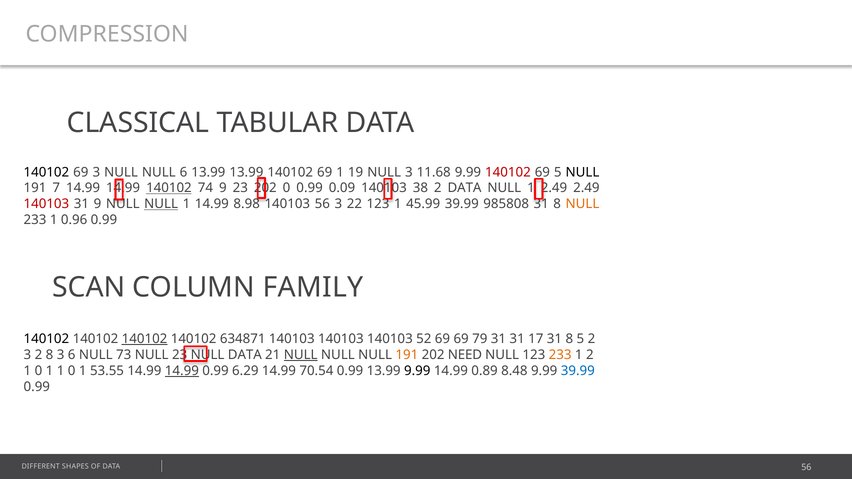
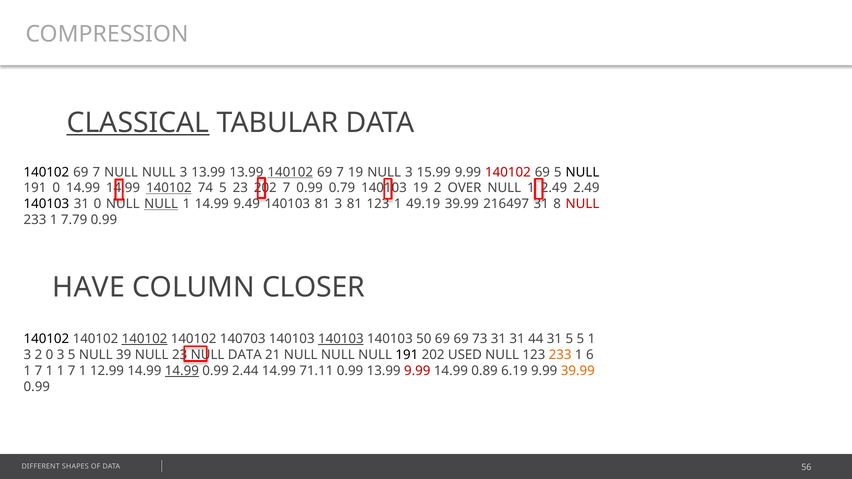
CLASSICAL underline: none -> present (138, 123)
3: 3 -> 7 (96, 172)
6: 6 -> 3 (184, 172)
140102 underline: none -> present (290, 172)
1: 1 -> 7 (340, 172)
11.68: 11.68 -> 15.99 (434, 172)
191 7: 7 -> 0 (56, 188)
74 9: 9 -> 5 (223, 188)
0: 0 -> 7 (287, 188)
0.09: 0.09 -> 0.79 (342, 188)
38: 38 -> 19 (420, 188)
2 DATA: DATA -> OVER (465, 188)
140103 colour: red -> black (46, 204)
31 9: 9 -> 0 (97, 204)
8.98: 8.98 -> 9.49 (247, 204)
140103 56: 56 -> 81 (322, 204)
3 22: 22 -> 81 (354, 204)
45.99: 45.99 -> 49.19 (423, 204)
985808: 985808 -> 216497 (506, 204)
NULL colour: orange -> red (582, 204)
0.96: 0.96 -> 7.79 (74, 220)
SCAN: SCAN -> HAVE (89, 287)
FAMILY: FAMILY -> CLOSER (313, 287)
634871: 634871 -> 140703 (243, 339)
140103 underline: none -> present (341, 339)
52: 52 -> 50 (424, 339)
79: 79 -> 73 (480, 339)
17: 17 -> 44 (536, 339)
8: 8 -> 5 (569, 339)
5 2: 2 -> 1 (591, 339)
2 8: 8 -> 0 (50, 355)
3 6: 6 -> 5 (72, 355)
73: 73 -> 39 (124, 355)
NULL underline: present -> none (301, 355)
191 colour: orange -> black (407, 355)
NEED: NEED -> USED (465, 355)
1 2: 2 -> 6 (590, 355)
0: 0 -> 7 (38, 371)
1 1 0: 0 -> 7 (72, 371)
53.55: 53.55 -> 12.99 (107, 371)
6.29: 6.29 -> 2.44 (245, 371)
70.54: 70.54 -> 71.11 (316, 371)
9.99 colour: black -> red (417, 371)
8.48: 8.48 -> 6.19 (514, 371)
39.99 colour: blue -> orange (578, 371)
